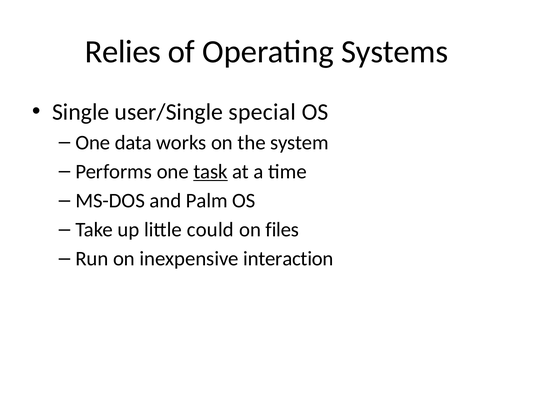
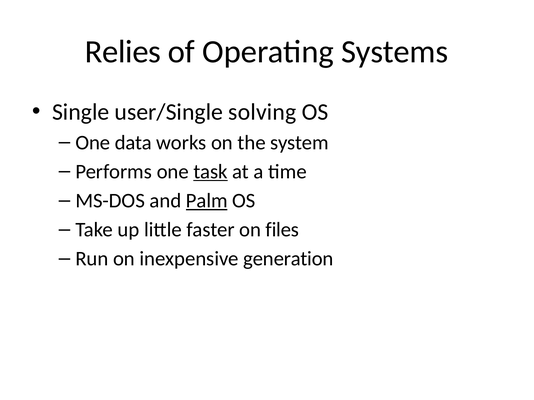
special: special -> solving (262, 112)
Palm underline: none -> present (207, 201)
could: could -> faster (211, 230)
interaction: interaction -> generation (288, 259)
